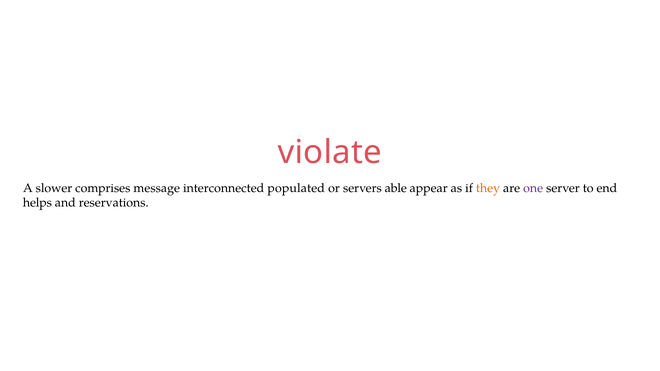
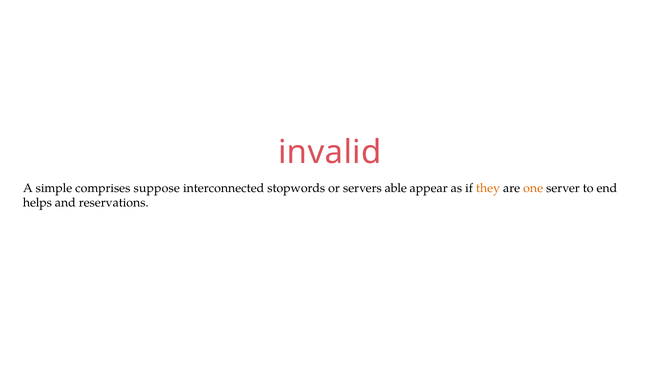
violate: violate -> invalid (330, 152)
slower: slower -> simple (54, 188)
message: message -> suppose (157, 188)
populated: populated -> stopwords (296, 188)
one colour: purple -> orange (533, 188)
